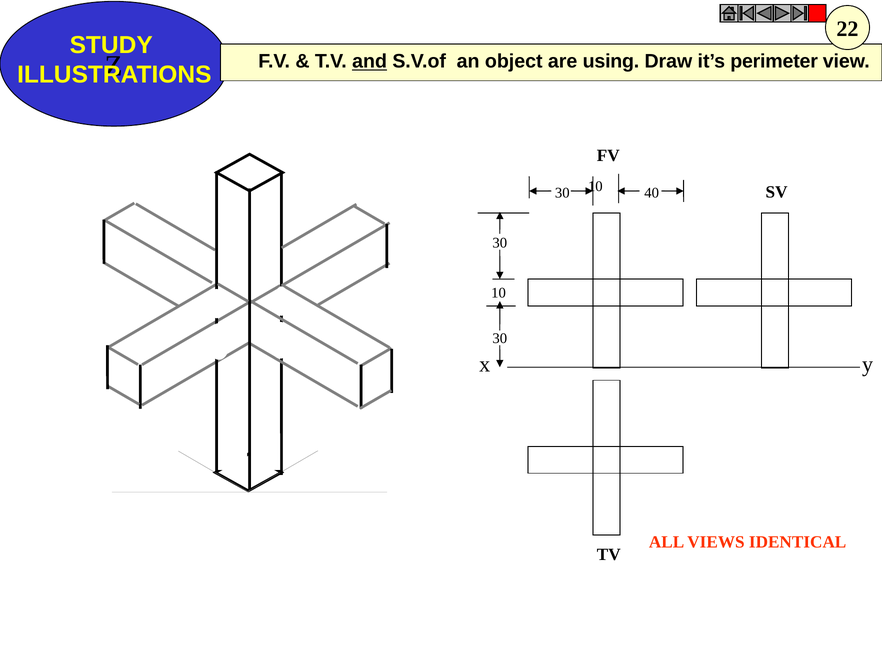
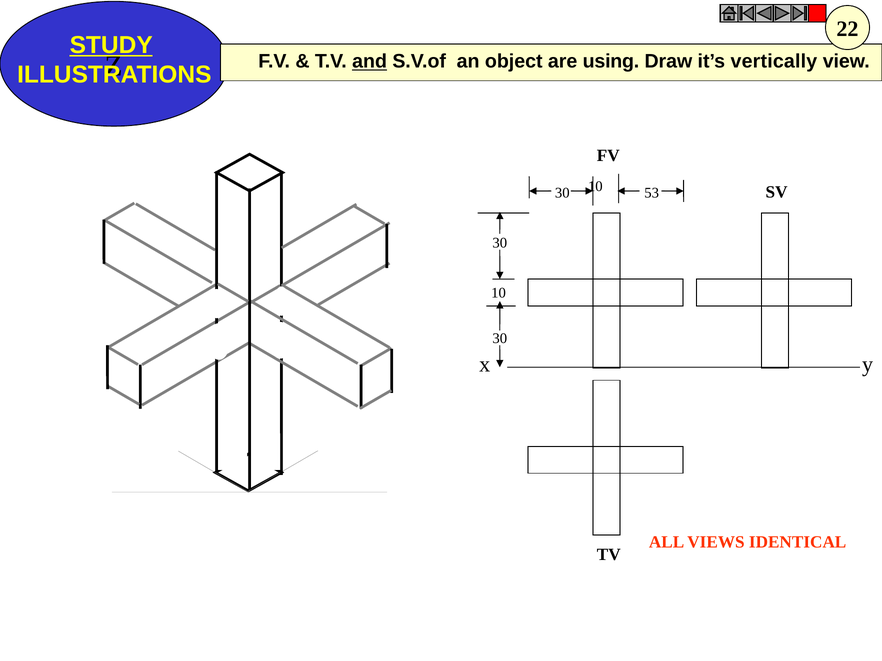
STUDY underline: none -> present (111, 45)
perimeter: perimeter -> vertically (774, 62)
40: 40 -> 53 (652, 193)
